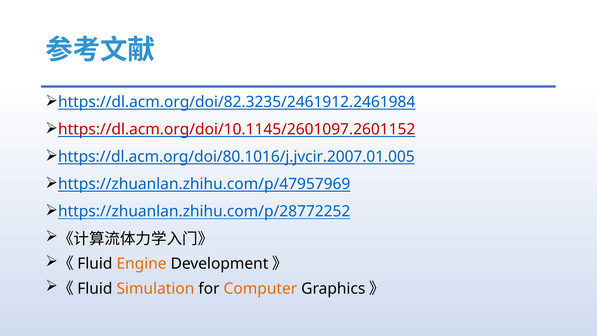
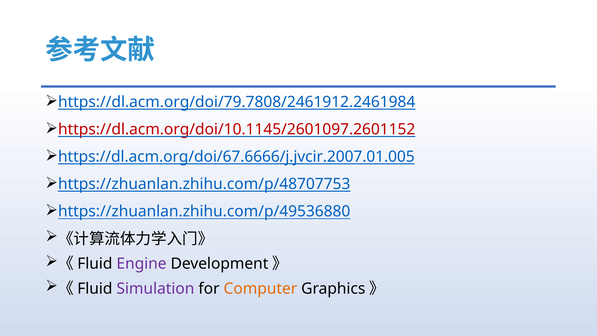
https://dl.acm.org/doi/82.3235/2461912.2461984: https://dl.acm.org/doi/82.3235/2461912.2461984 -> https://dl.acm.org/doi/79.7808/2461912.2461984 (237, 102)
https://dl.acm.org/doi/80.1016/j.jvcir.2007.01.005: https://dl.acm.org/doi/80.1016/j.jvcir.2007.01.005 -> https://dl.acm.org/doi/67.6666/j.jvcir.2007.01.005 (236, 157)
https://zhuanlan.zhihu.com/p/47957969: https://zhuanlan.zhihu.com/p/47957969 -> https://zhuanlan.zhihu.com/p/48707753 (204, 184)
https://zhuanlan.zhihu.com/p/28772252: https://zhuanlan.zhihu.com/p/28772252 -> https://zhuanlan.zhihu.com/p/49536880 (204, 211)
Engine colour: orange -> purple (142, 264)
Simulation colour: orange -> purple (155, 288)
